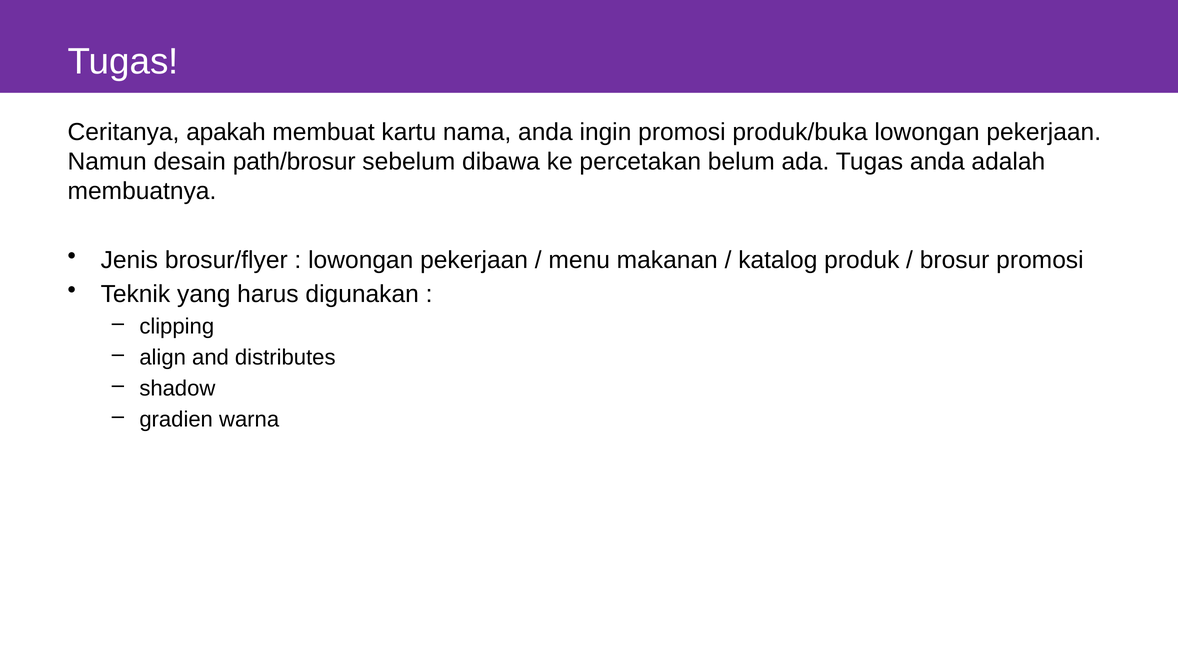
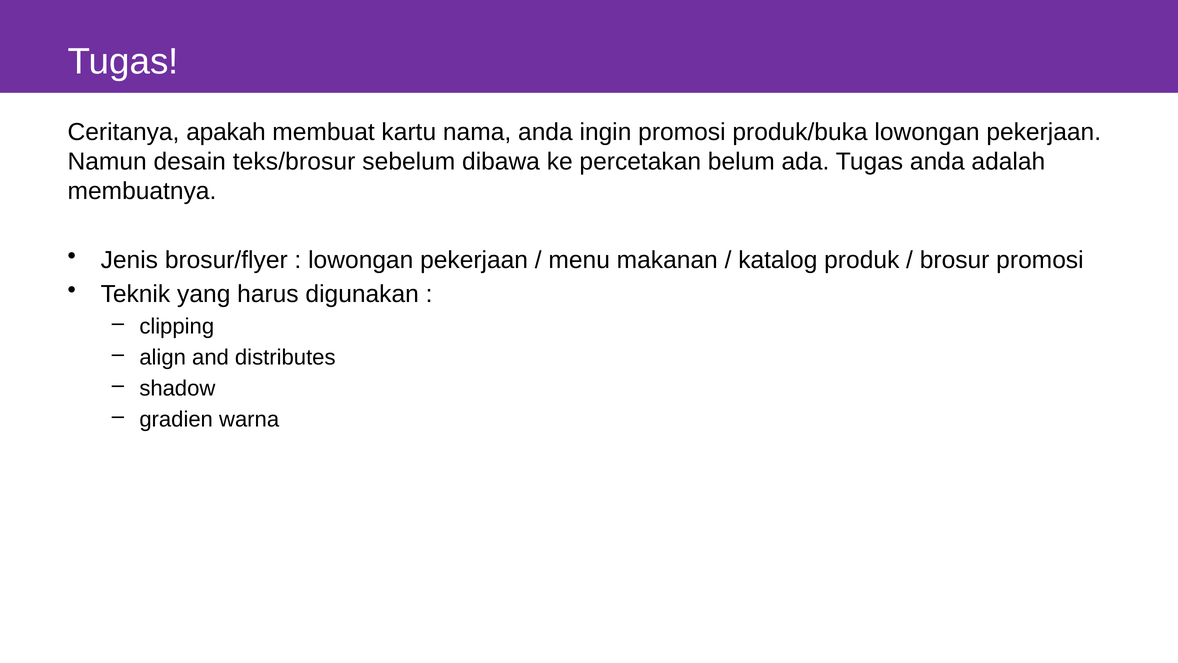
path/brosur: path/brosur -> teks/brosur (294, 162)
